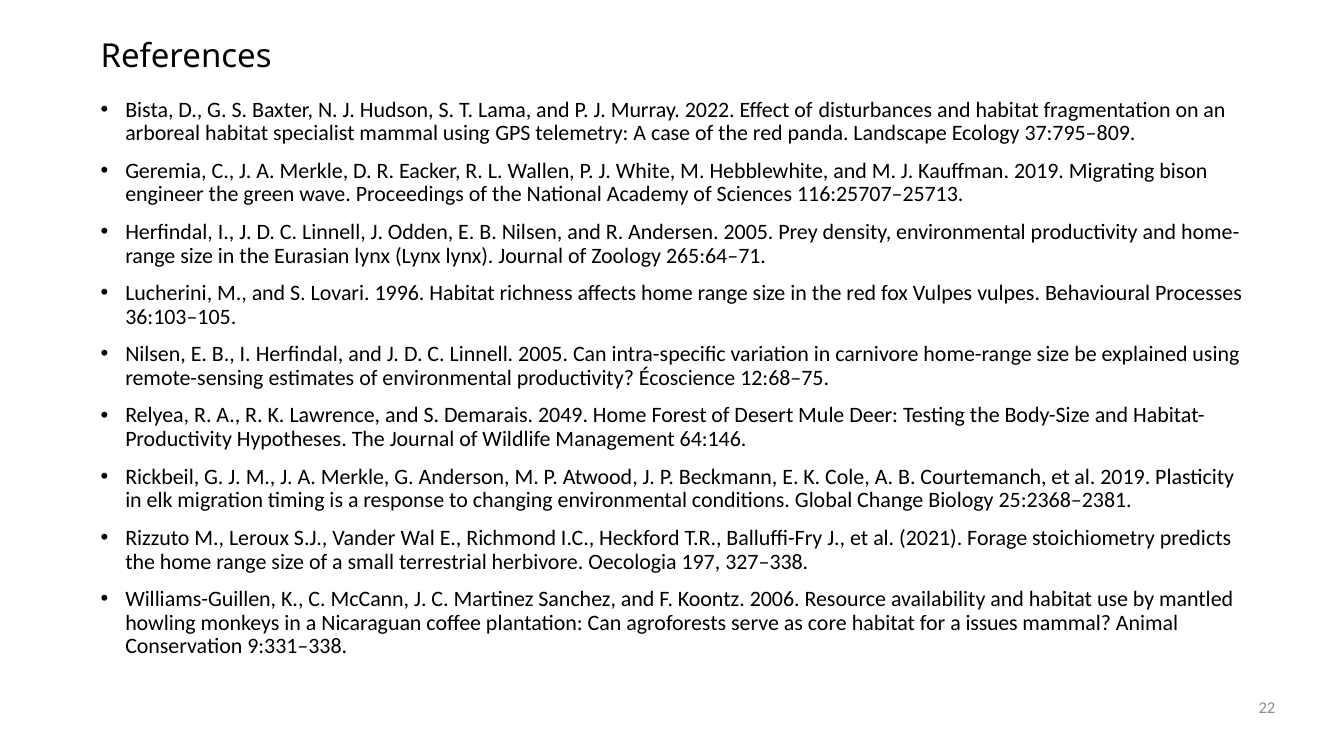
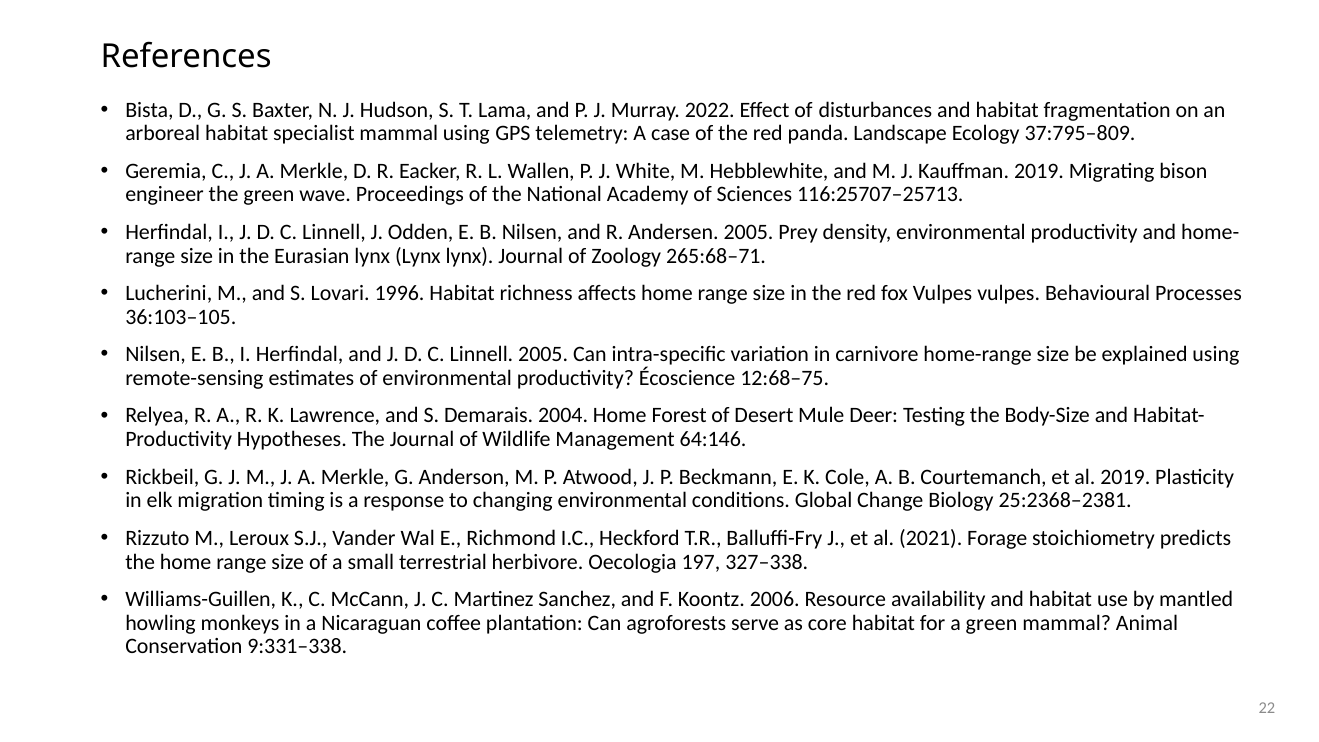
265:64–71: 265:64–71 -> 265:68–71 (716, 256)
2049: 2049 -> 2004 (563, 416)
a issues: issues -> green (992, 623)
